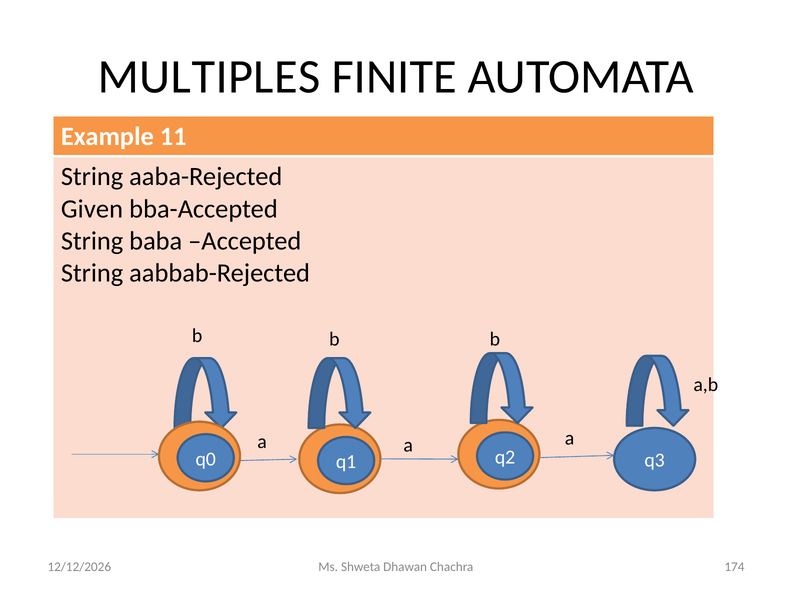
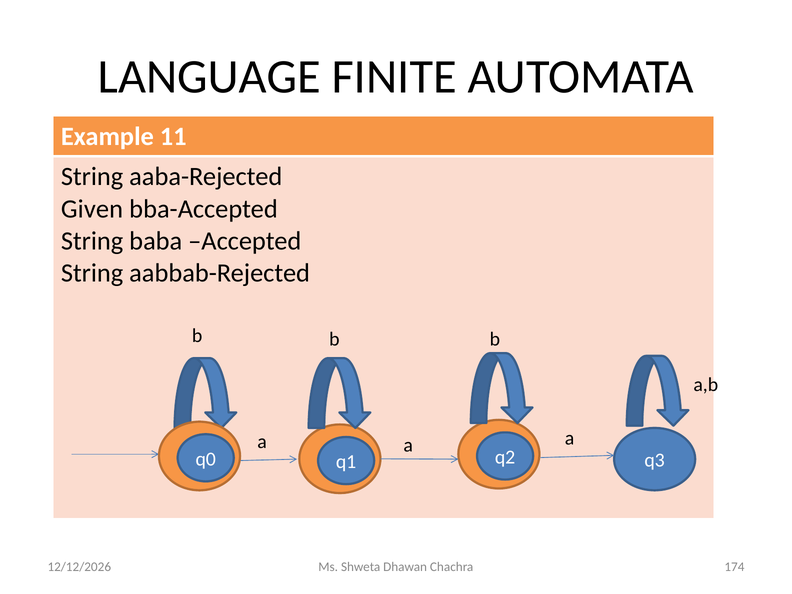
MULTIPLES: MULTIPLES -> LANGUAGE (209, 77)
